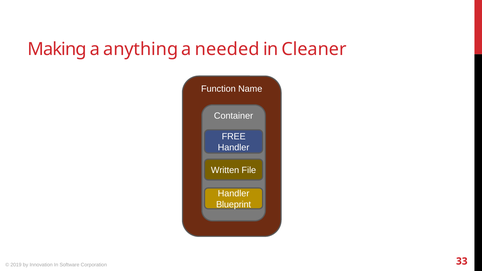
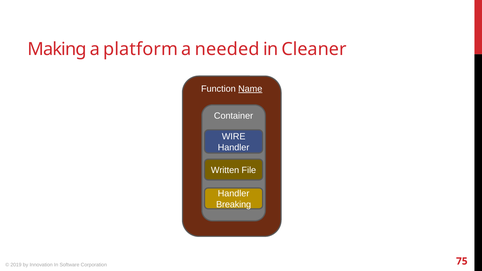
anything: anything -> platform (141, 49)
Name underline: none -> present (250, 89)
FREE: FREE -> WIRE (234, 137)
Blueprint: Blueprint -> Breaking (234, 205)
33: 33 -> 75 (462, 261)
